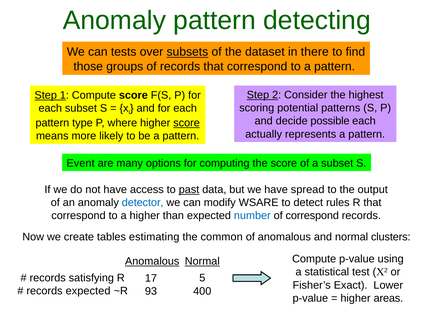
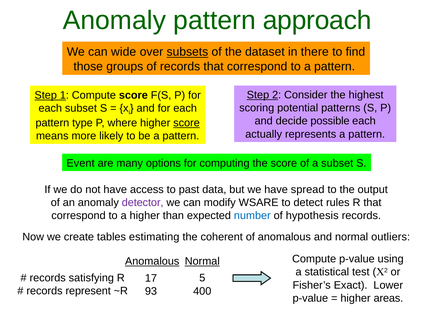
detecting: detecting -> approach (317, 20)
tests: tests -> wide (124, 52)
past underline: present -> none (189, 189)
detector colour: blue -> purple (143, 202)
of correspond: correspond -> hypothesis (312, 215)
common: common -> coherent (222, 236)
clusters: clusters -> outliers (391, 236)
records expected: expected -> represent (88, 290)
